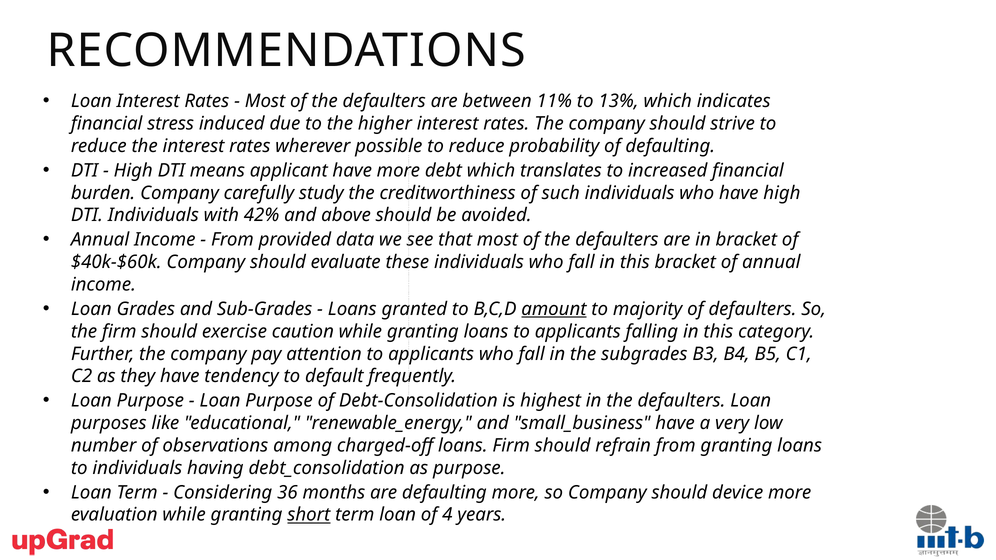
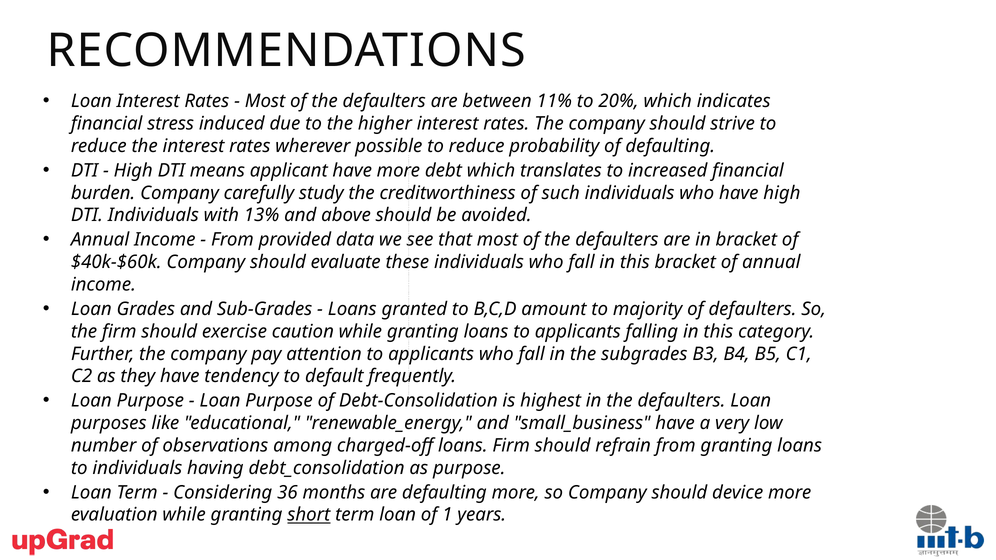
13%: 13% -> 20% (618, 101)
42%: 42% -> 13% (262, 215)
amount underline: present -> none (554, 309)
4: 4 -> 1 (447, 515)
